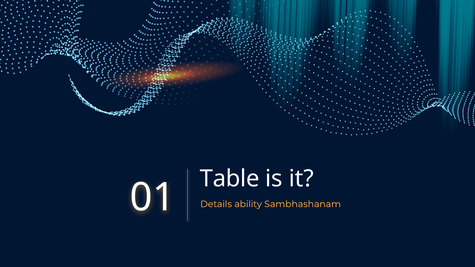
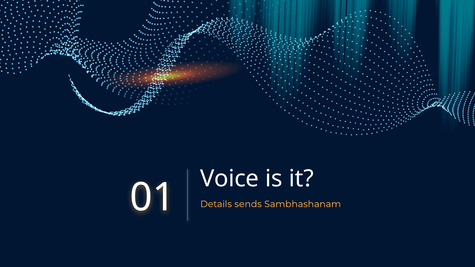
Table: Table -> Voice (230, 179)
ability: ability -> sends (248, 204)
